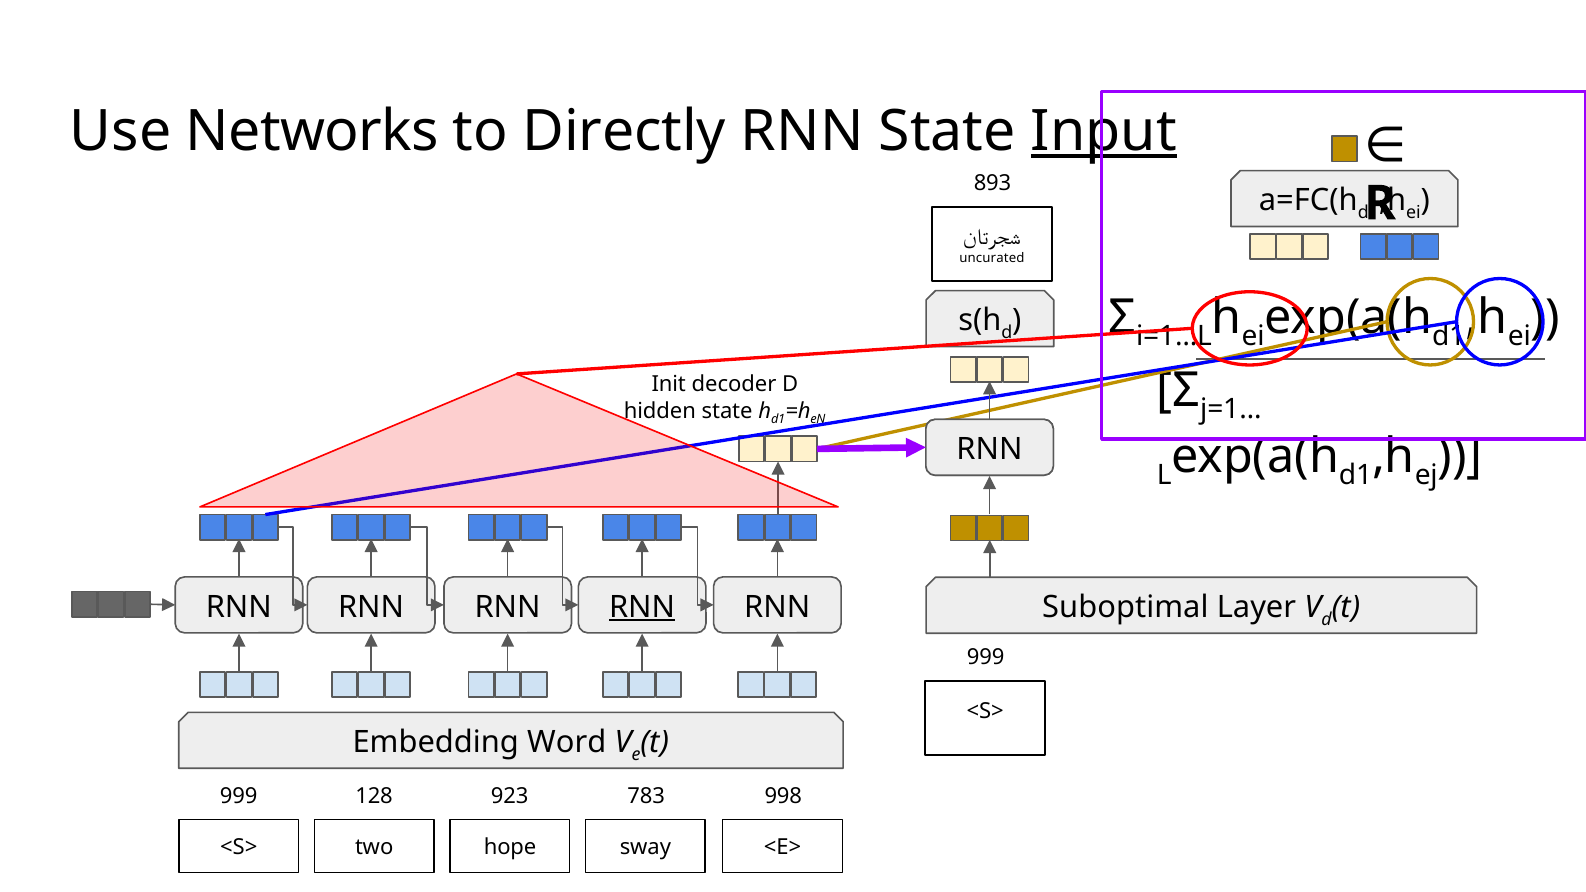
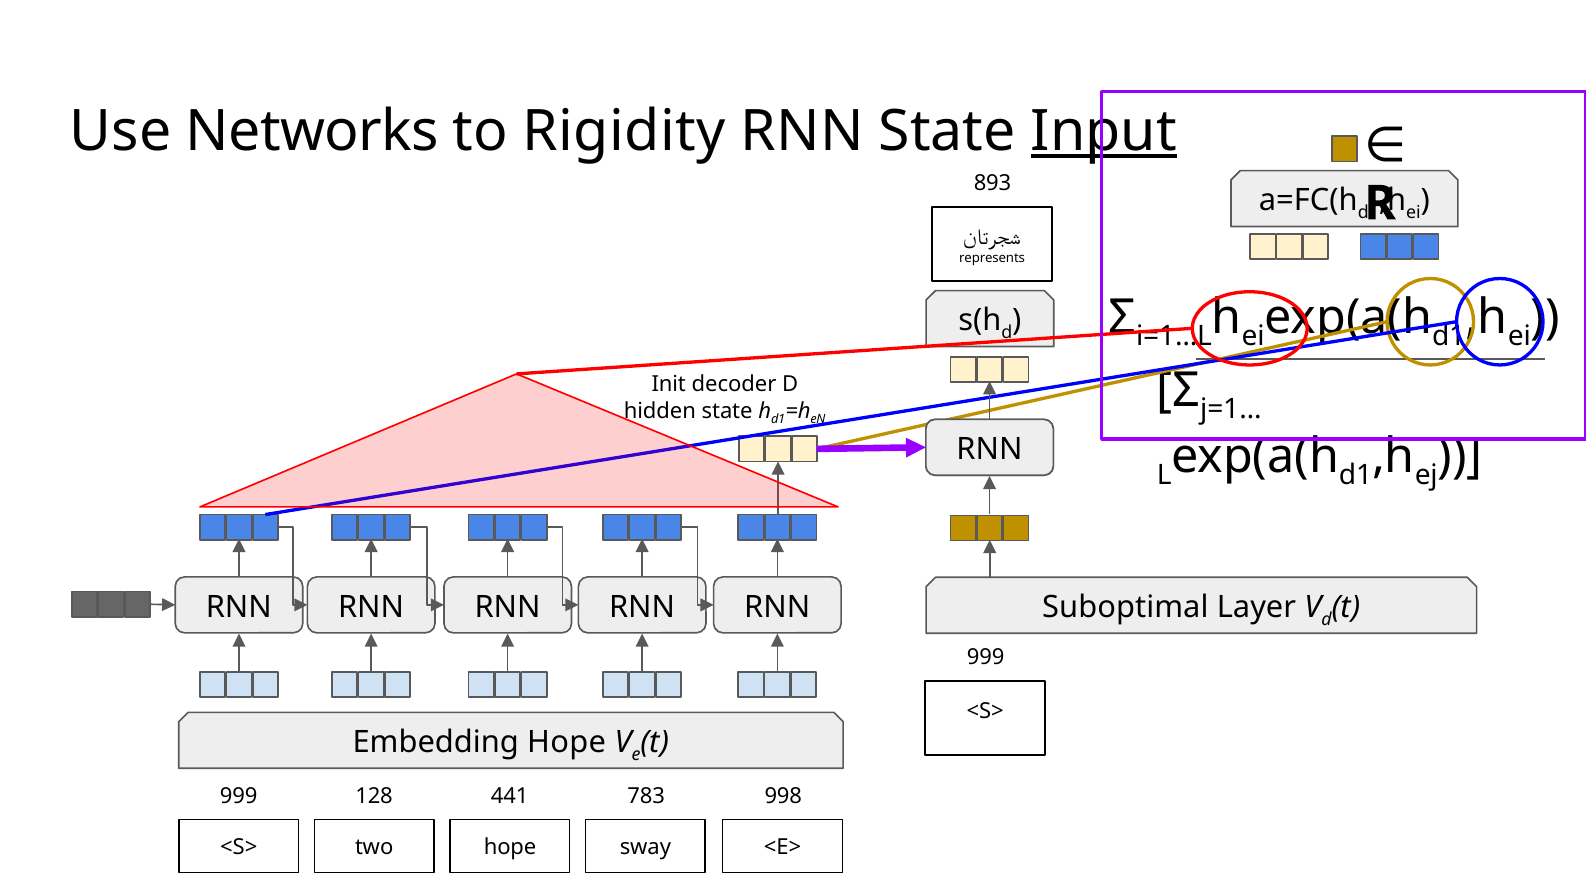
Directly: Directly -> Rigidity (624, 131)
uncurated: uncurated -> represents (992, 258)
RNN underline: present -> none (642, 607)
Embedding Word: Word -> Hope (567, 742)
923: 923 -> 441 (510, 796)
